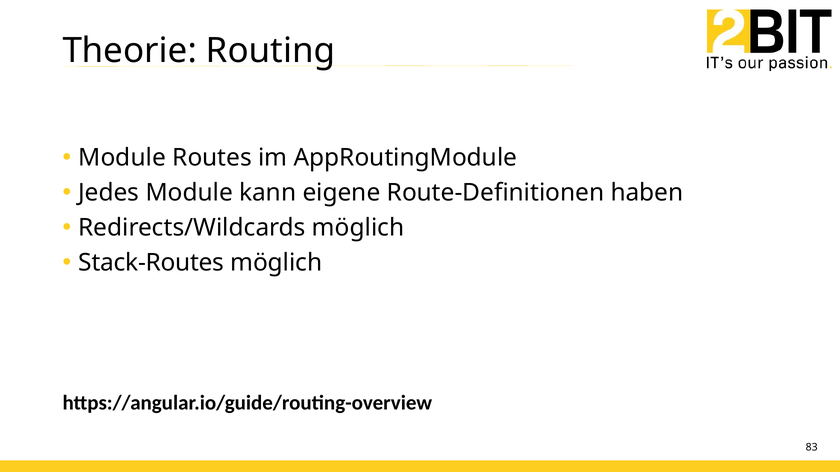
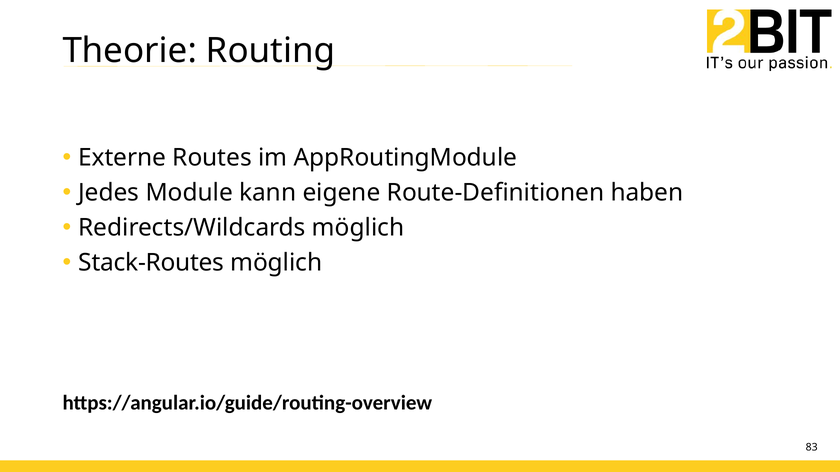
Module: Module -> Externe (122, 158)
